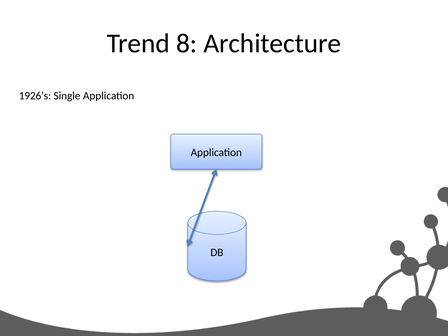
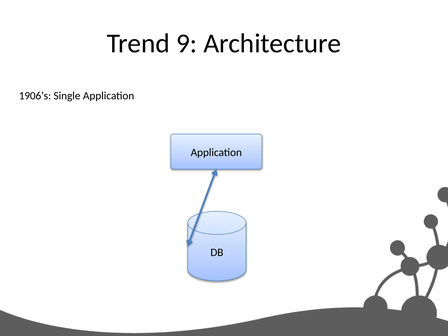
8: 8 -> 9 (187, 43)
1926’s: 1926’s -> 1906’s (35, 96)
